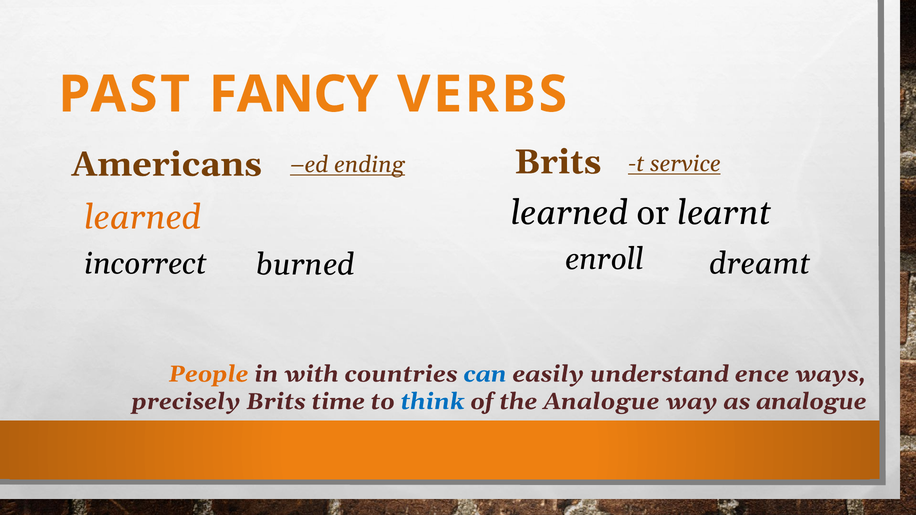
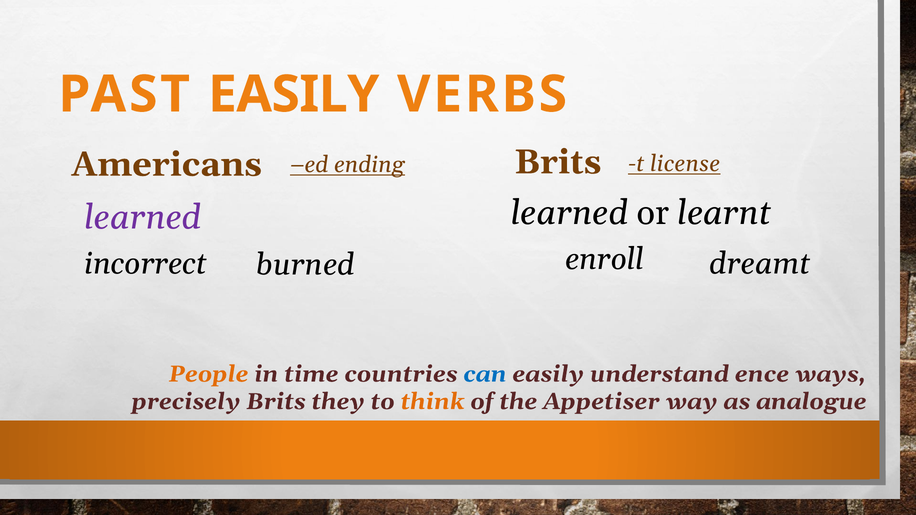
PAST FANCY: FANCY -> EASILY (294, 94)
service: service -> license (685, 164)
learned colour: orange -> purple (143, 218)
with: with -> time (311, 374)
time: time -> they (338, 402)
think colour: blue -> orange (432, 402)
the Analogue: Analogue -> Appetiser (601, 402)
